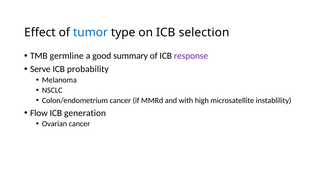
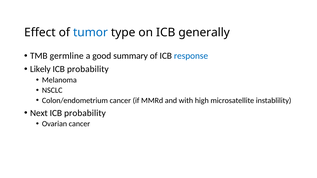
selection: selection -> generally (204, 33)
response colour: purple -> blue (191, 56)
Serve: Serve -> Likely (40, 69)
Flow: Flow -> Next (39, 113)
generation: generation -> probability (85, 113)
